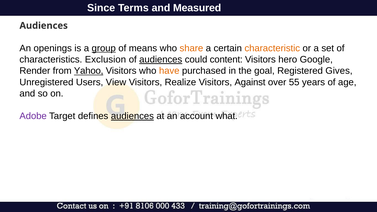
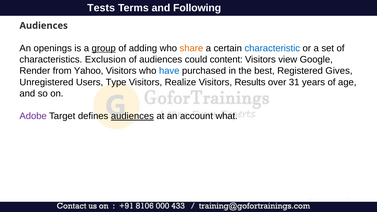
Since: Since -> Tests (101, 8)
Measured: Measured -> Following (197, 8)
means: means -> adding (143, 48)
characteristic colour: orange -> blue (272, 48)
audiences underline: present -> none (161, 60)
hero: hero -> view (288, 60)
Yahoo underline: present -> none (89, 71)
have colour: orange -> blue (169, 71)
goal: goal -> best (264, 71)
View: View -> Type (116, 82)
Against: Against -> Results (250, 82)
55: 55 -> 31 (294, 82)
